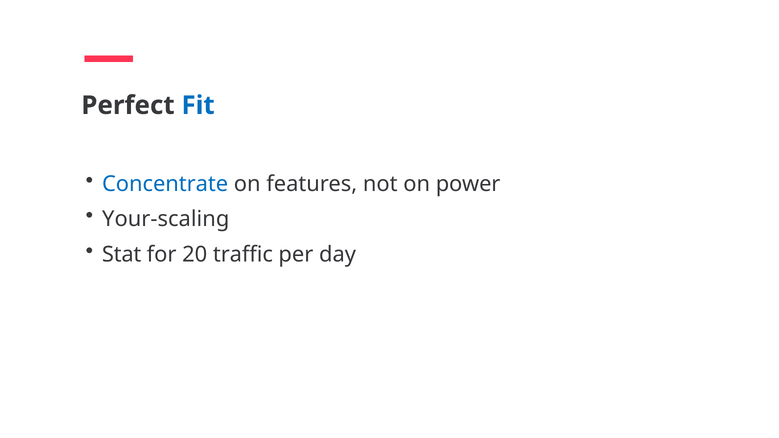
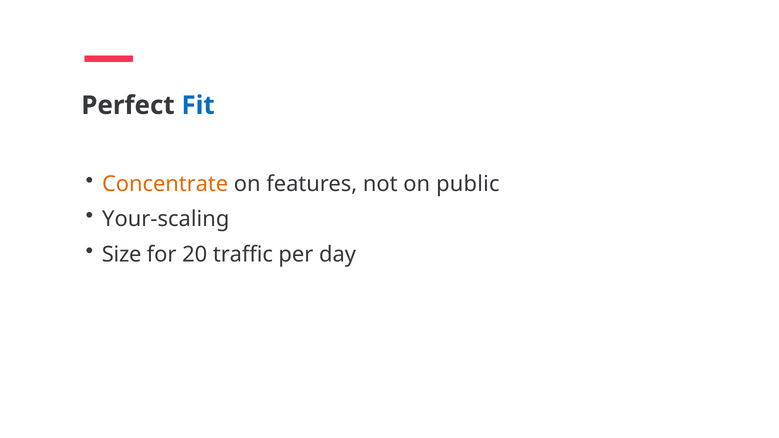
Concentrate colour: blue -> orange (165, 184)
power: power -> public (468, 184)
Stat: Stat -> Size (122, 254)
